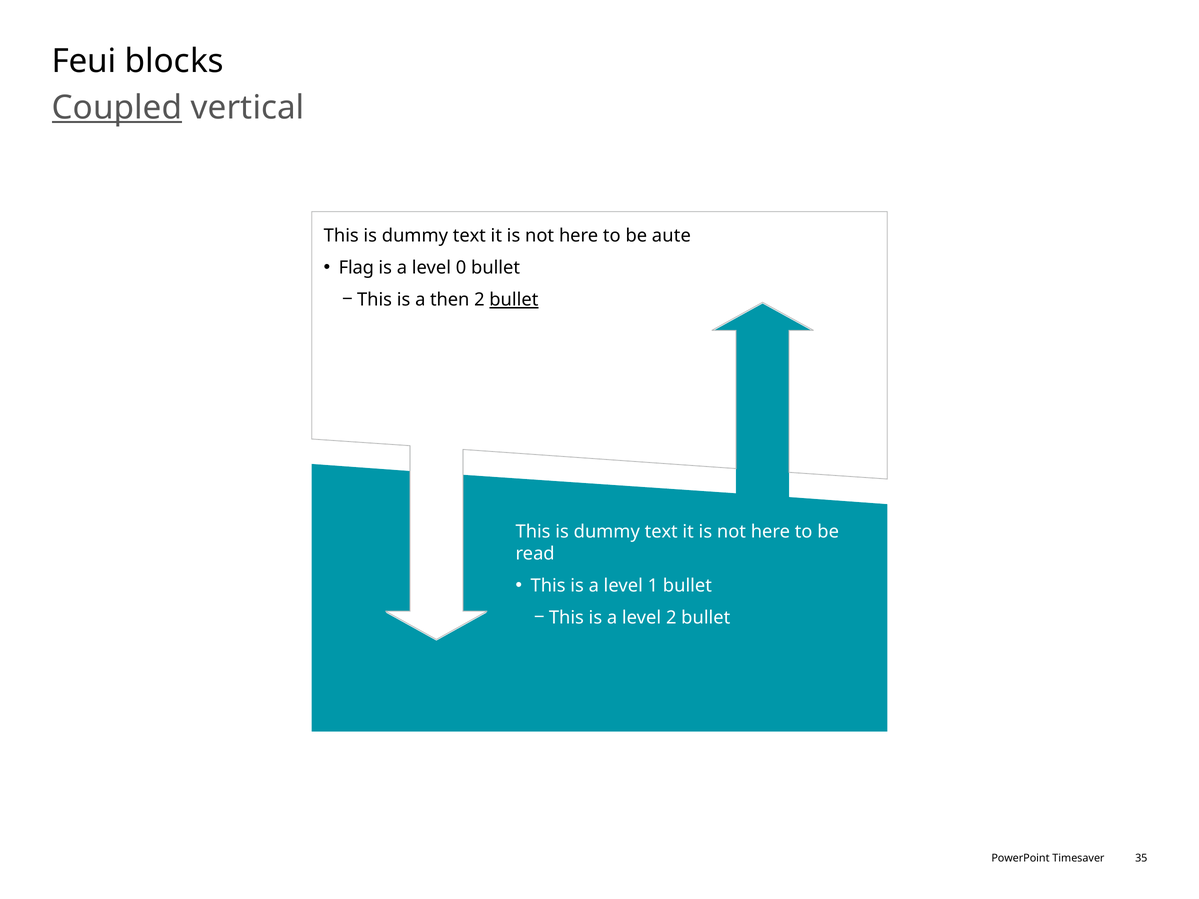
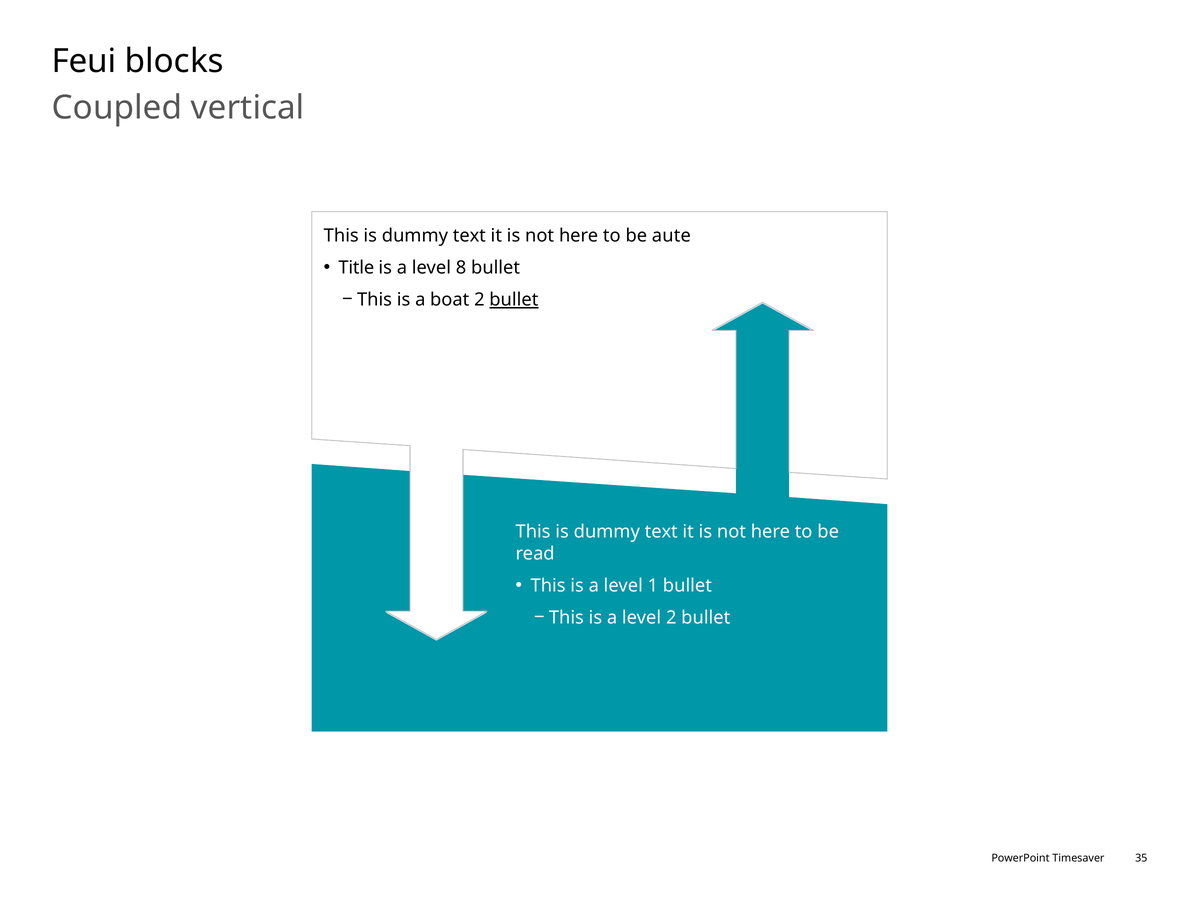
Coupled underline: present -> none (117, 108)
Flag: Flag -> Title (356, 268)
0: 0 -> 8 (461, 268)
then: then -> boat (450, 300)
